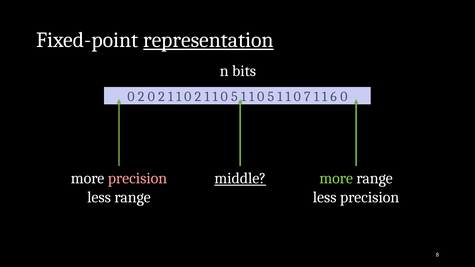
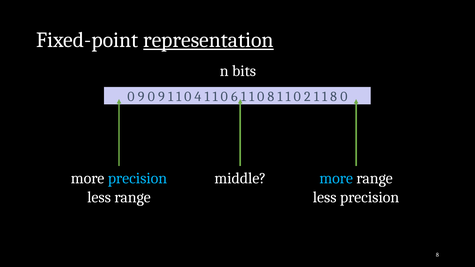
2: 2 -> 9 (141, 97)
2: 2 -> 9 (161, 97)
1 0 2: 2 -> 4 (198, 97)
5: 5 -> 6 (234, 97)
5: 5 -> 8 (271, 97)
7: 7 -> 2 (307, 97)
1 6: 6 -> 8 (334, 97)
precision colour: pink -> light blue (137, 178)
middle underline: present -> none (240, 178)
more colour: light green -> light blue (336, 178)
